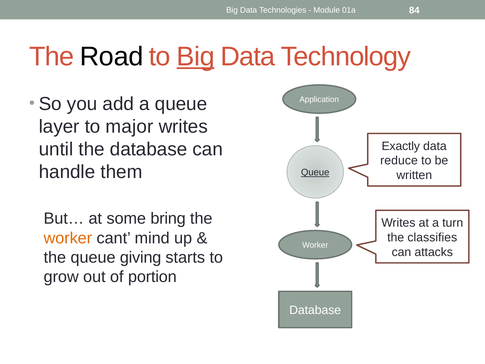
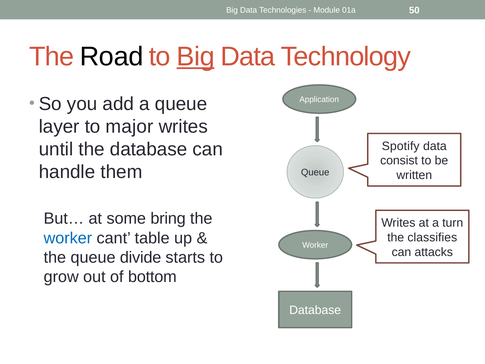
84: 84 -> 50 (414, 10)
Exactly: Exactly -> Spotify (401, 146)
reduce: reduce -> consist (399, 160)
Queue underline: present -> none (315, 172)
worker colour: orange -> blue (68, 238)
mind: mind -> table (152, 238)
giving: giving -> divide (141, 257)
portion: portion -> bottom (152, 277)
